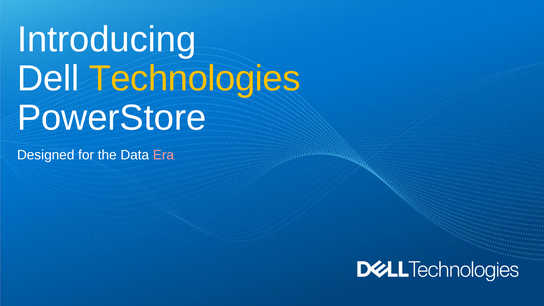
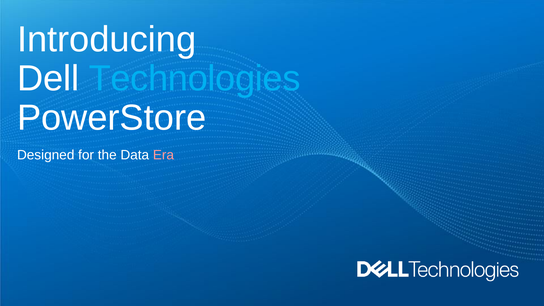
Technologies colour: yellow -> light blue (195, 79)
